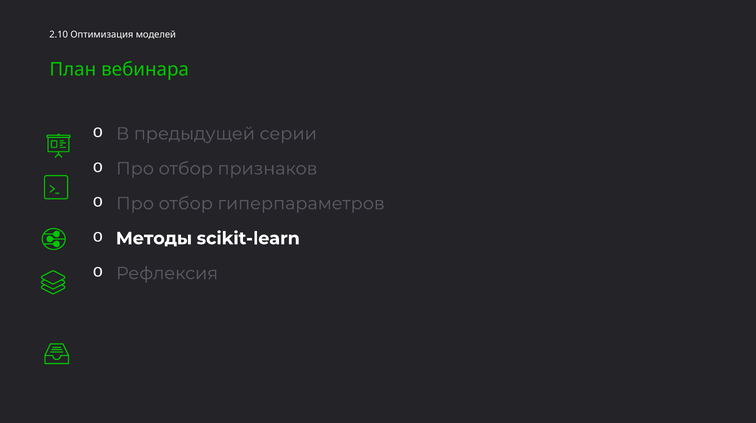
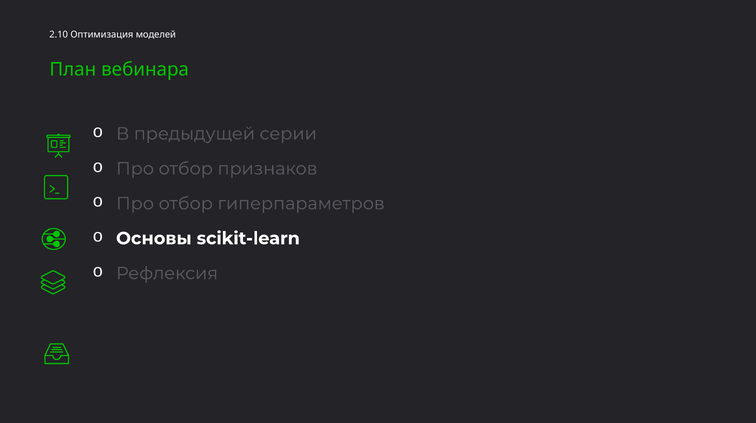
Методы: Методы -> Основы (154, 238)
